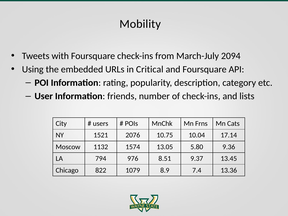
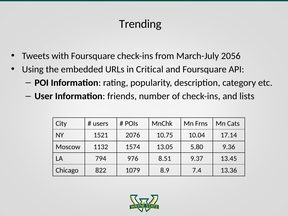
Mobility: Mobility -> Trending (140, 24)
2094: 2094 -> 2056 (231, 56)
